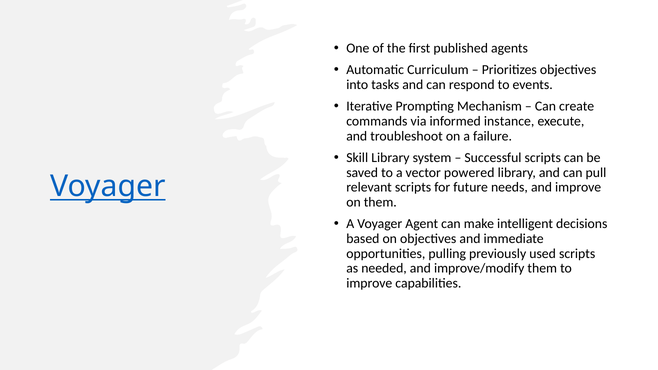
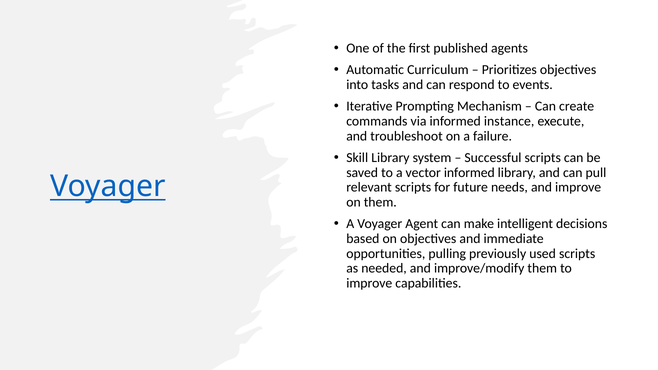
vector powered: powered -> informed (469, 173)
